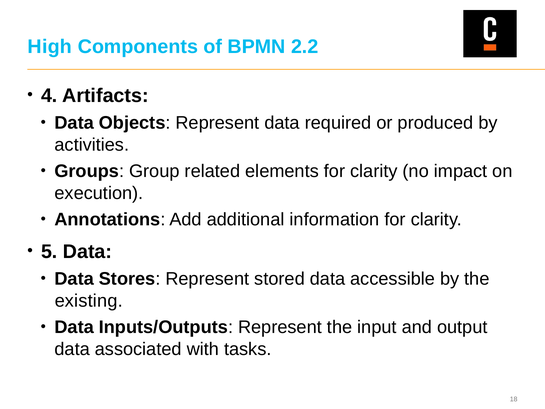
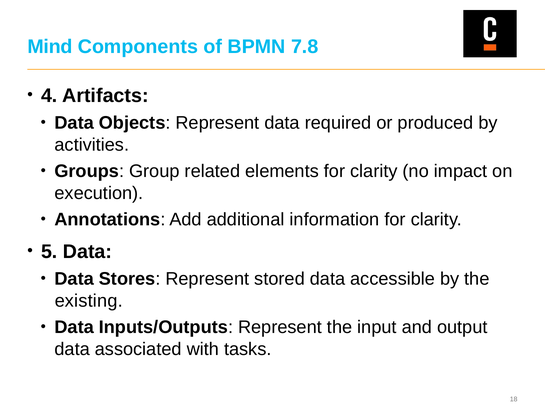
High: High -> Mind (50, 47)
2.2: 2.2 -> 7.8 (305, 47)
